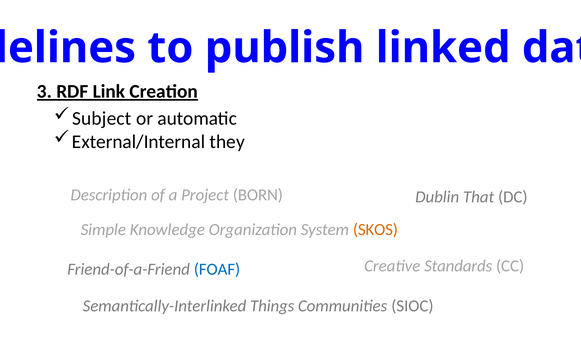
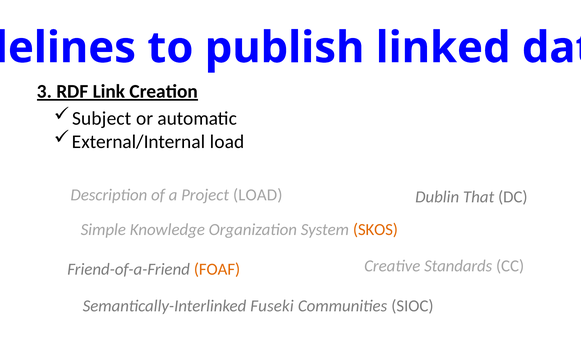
External/Internal they: they -> load (227, 142)
Project BORN: BORN -> LOAD (258, 195)
FOAF colour: blue -> orange (217, 269)
Things: Things -> Fuseki (272, 306)
